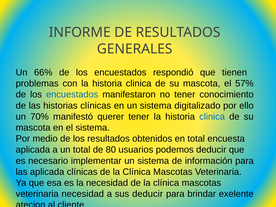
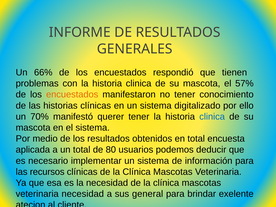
encuestados colour: blue -> orange (72, 95)
las aplicada: aplicada -> recursos (47, 172)
sus deducir: deducir -> general (148, 194)
